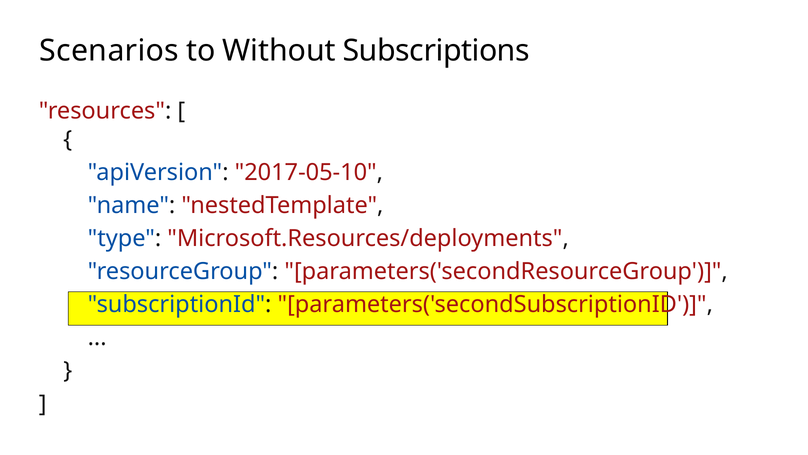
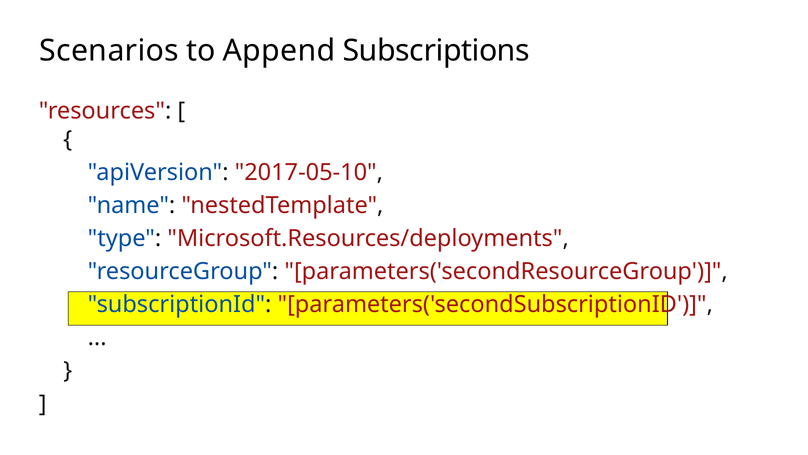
Without: Without -> Append (279, 51)
